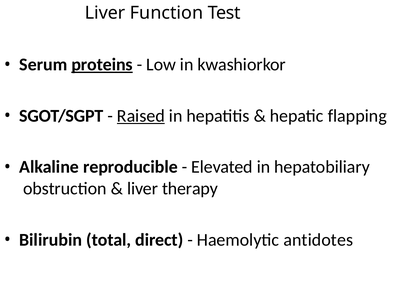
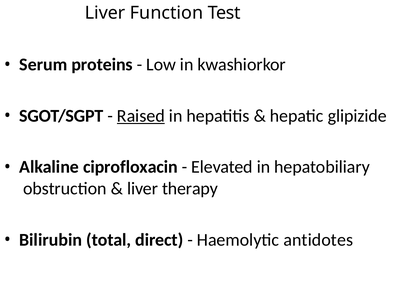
proteins underline: present -> none (102, 65)
flapping: flapping -> glipizide (357, 116)
reproducible: reproducible -> ciprofloxacin (130, 167)
